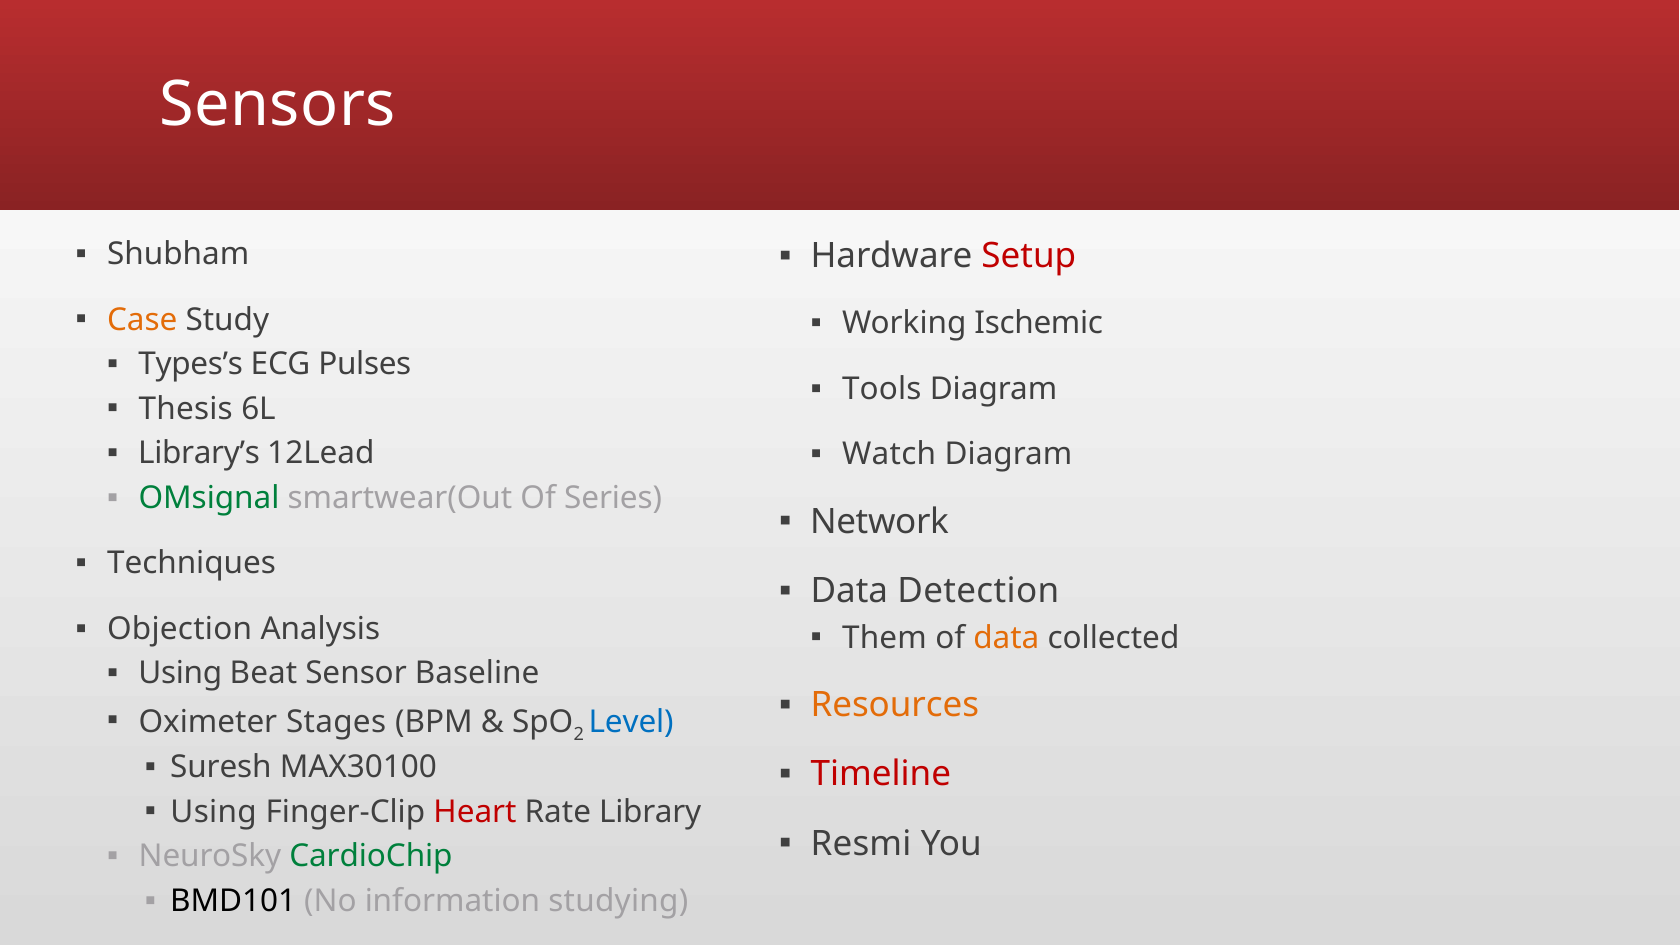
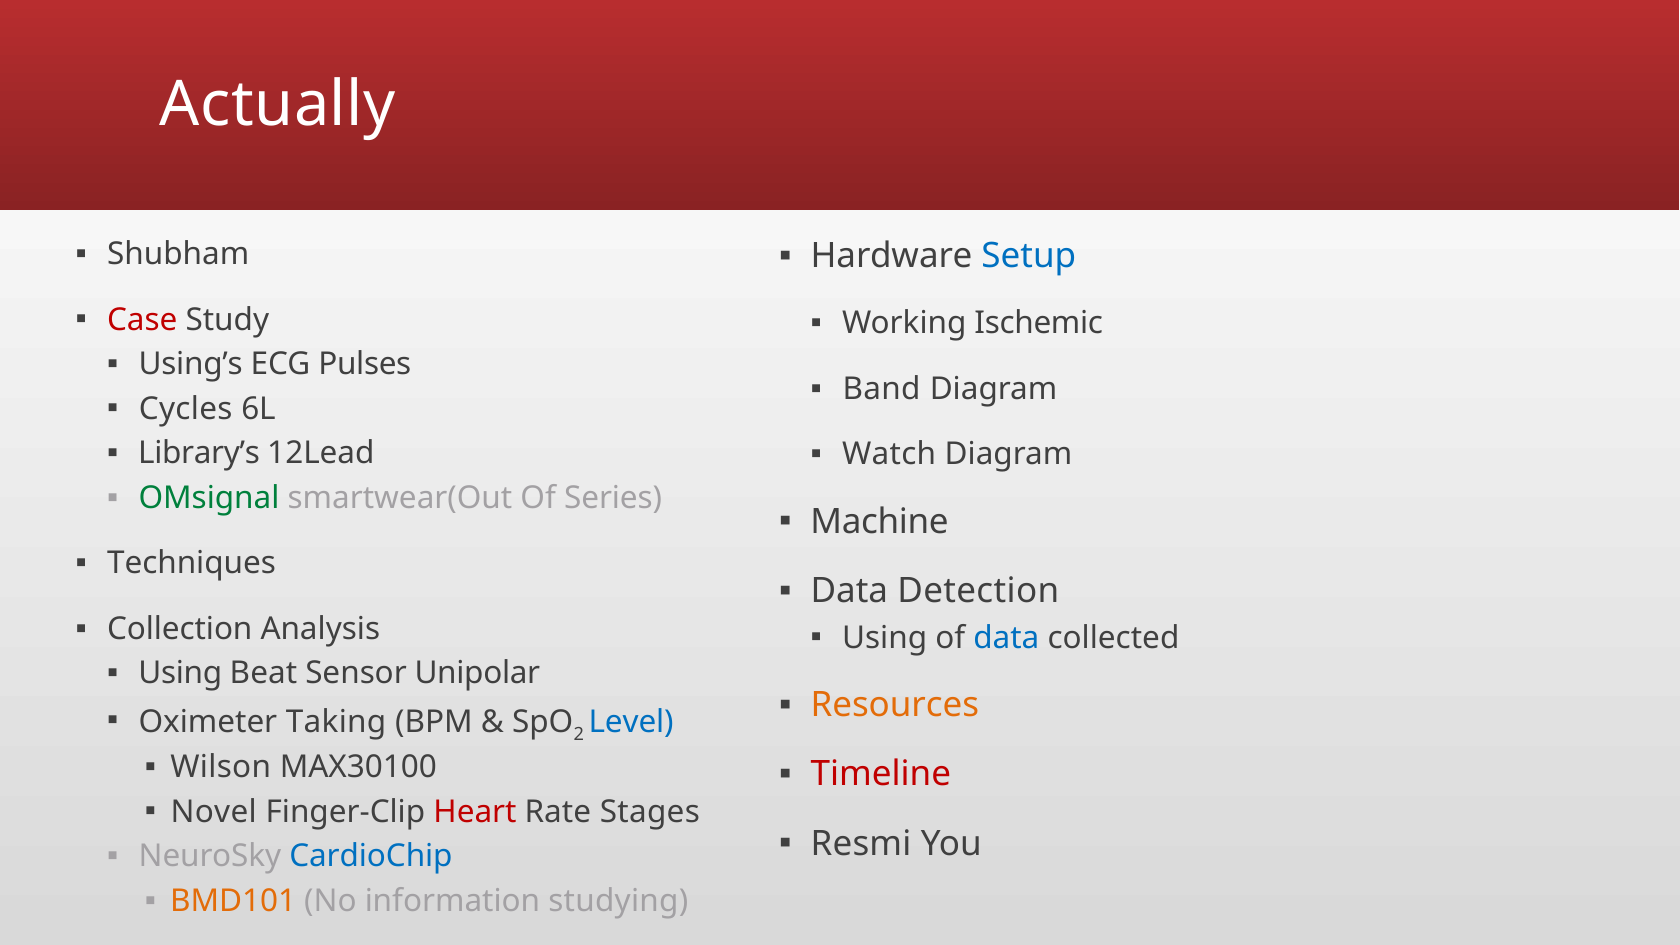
Sensors: Sensors -> Actually (278, 105)
Setup colour: red -> blue (1029, 256)
Case colour: orange -> red (142, 320)
Types’s: Types’s -> Using’s (191, 364)
Tools: Tools -> Band (882, 389)
Thesis: Thesis -> Cycles (186, 409)
Network: Network -> Machine (879, 522)
Objection: Objection -> Collection (180, 629)
Them: Them -> Using (885, 638)
data colour: orange -> blue (1006, 638)
Baseline: Baseline -> Unipolar (477, 673)
Stages: Stages -> Taking (336, 722)
Suresh: Suresh -> Wilson (221, 767)
Using: Using -> Novel (214, 812)
Library: Library -> Stages (650, 812)
CardioChip colour: green -> blue (371, 856)
BMD101 colour: black -> orange (233, 901)
